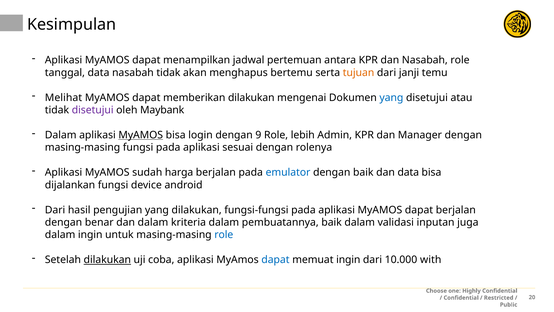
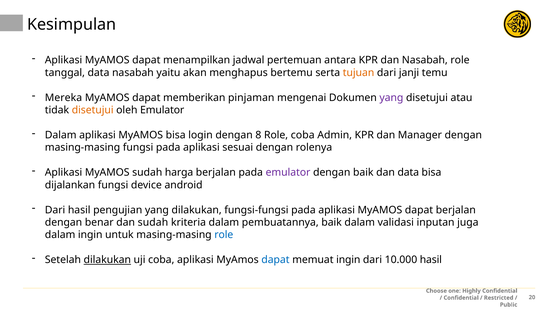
nasabah tidak: tidak -> yaitu (168, 73)
Melihat: Melihat -> Mereka (64, 97)
memberikan dilakukan: dilakukan -> pinjaman (251, 97)
yang colour: blue -> purple (391, 97)
disetujui colour: purple -> orange (93, 110)
oleh Maybank: Maybank -> Emulator (162, 110)
MyAMOS underline: present -> none (141, 135)
9: 9 -> 8 (258, 135)
Role lebih: lebih -> coba (303, 135)
emulator colour: blue -> purple (288, 172)
dan dalam: dalam -> sudah (153, 222)
10.000 with: with -> hasil (431, 260)
